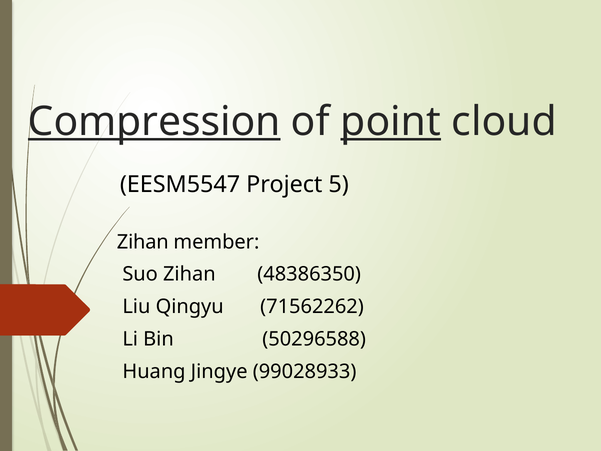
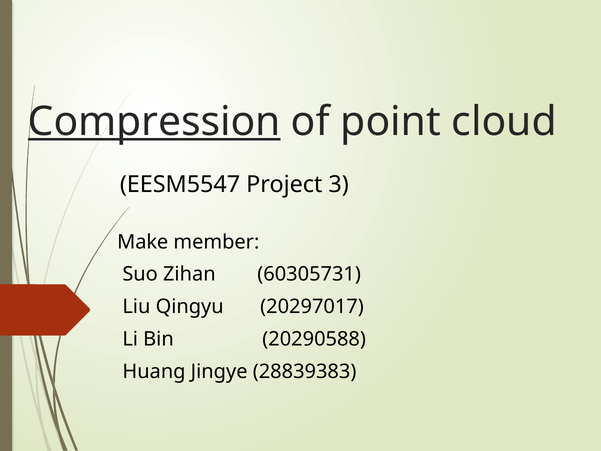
point underline: present -> none (391, 121)
5: 5 -> 3 (339, 185)
Zihan: Zihan -> Make (143, 242)
48386350: 48386350 -> 60305731 (309, 274)
71562262: 71562262 -> 20297017 (312, 307)
50296588: 50296588 -> 20290588 (314, 339)
99028933: 99028933 -> 28839383 (305, 371)
